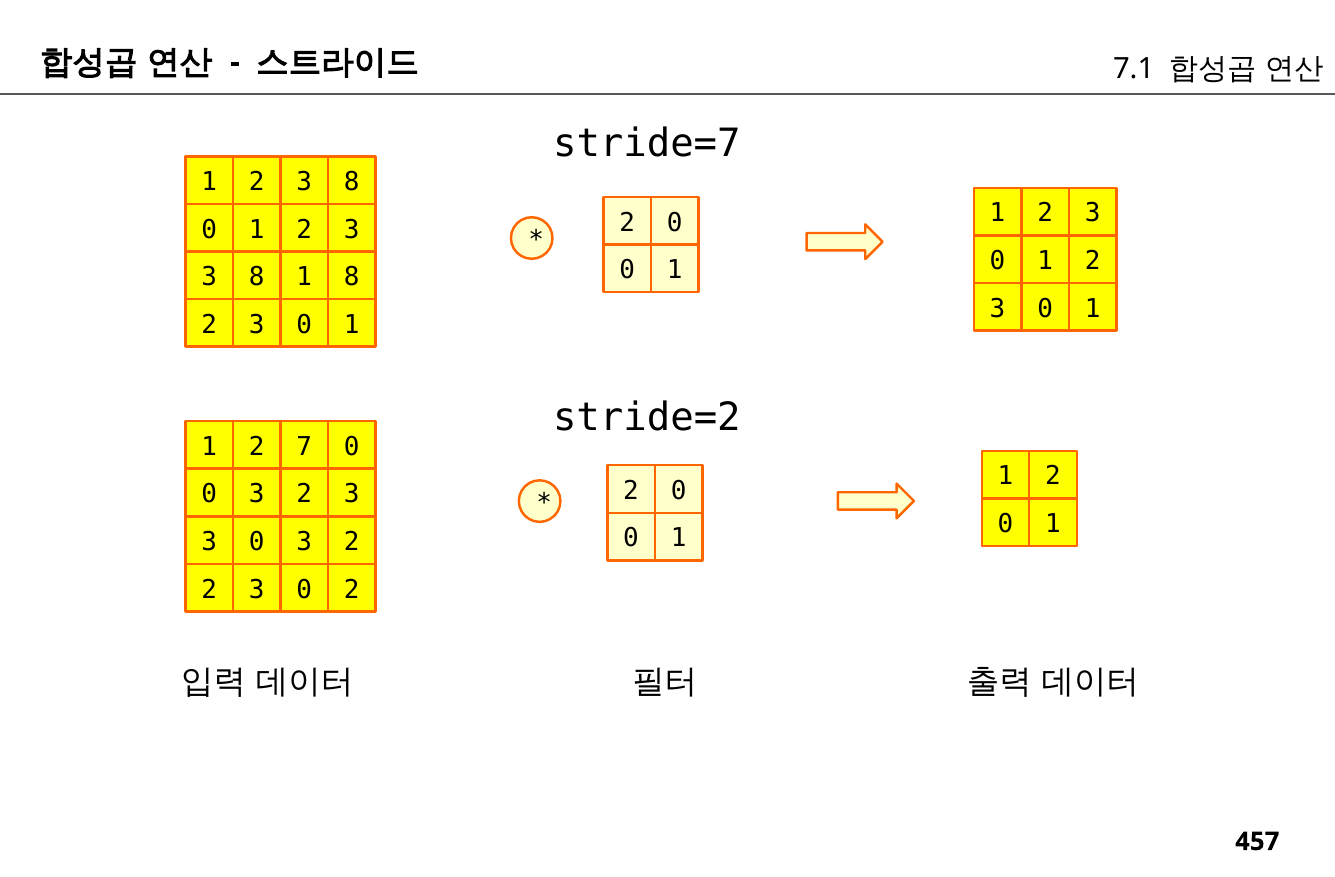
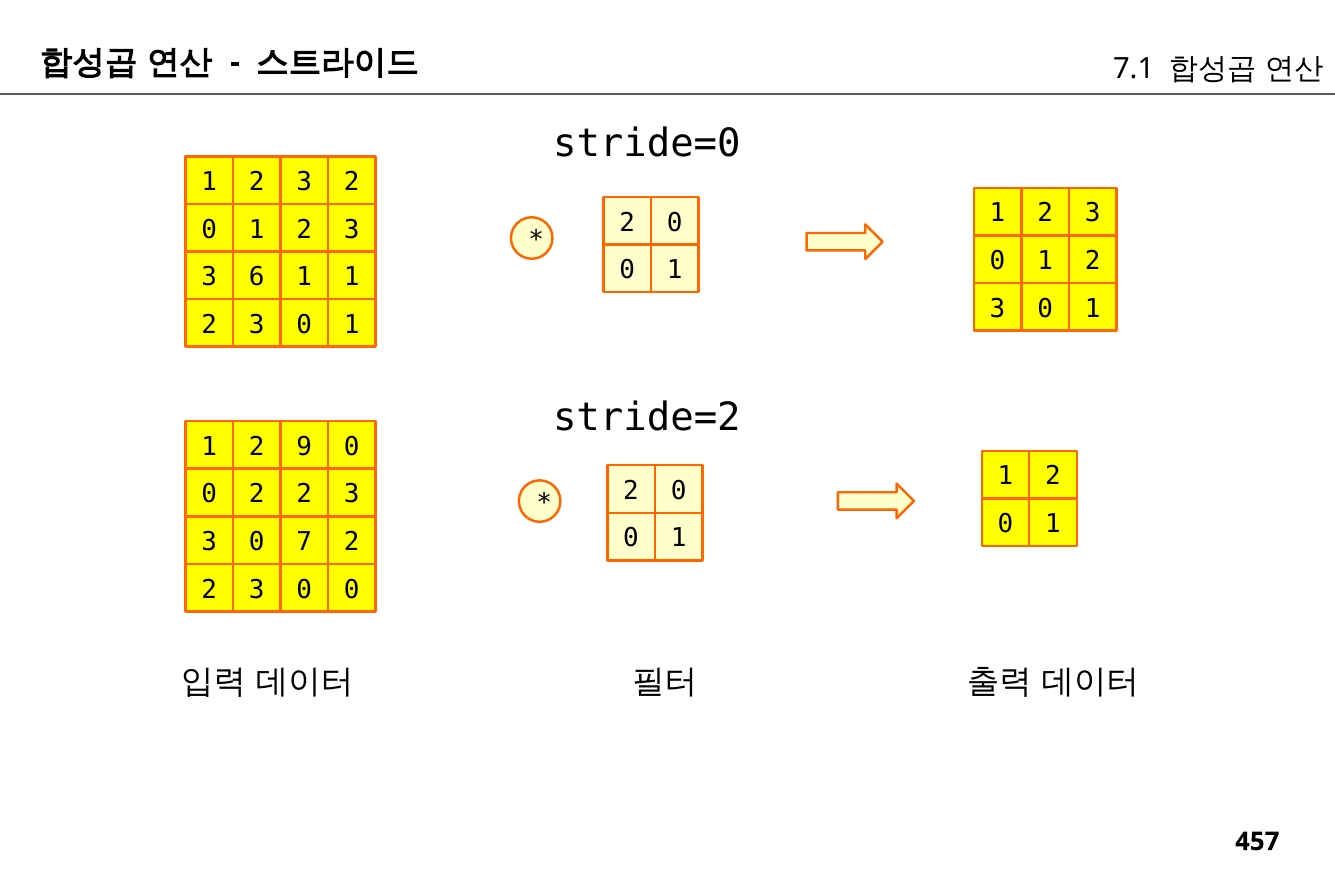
stride=7: stride=7 -> stride=0 (647, 144)
2 3 8: 8 -> 2 (352, 182)
8: 8 -> 6 (257, 277)
8: 8 -> 1 (352, 277)
7: 7 -> 9 (304, 447)
3: 3 -> 2 (257, 494)
3 0 3: 3 -> 7 (304, 542)
3 0 2: 2 -> 0 (352, 589)
